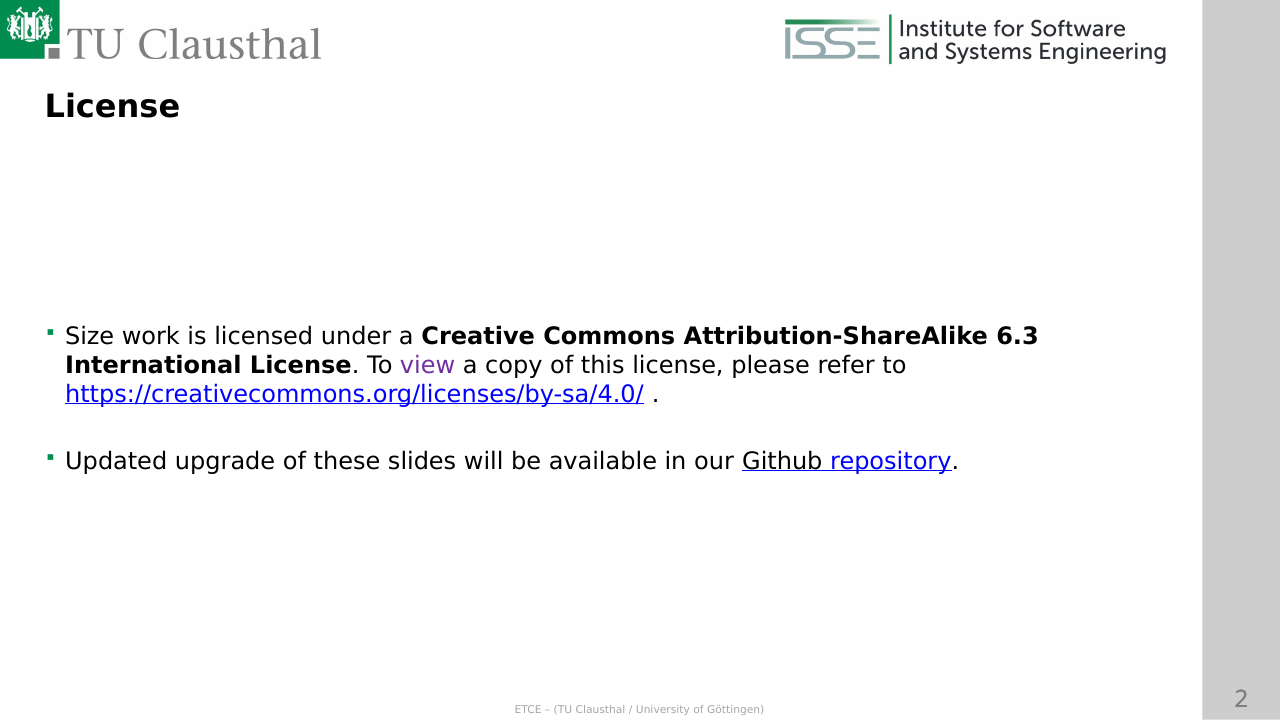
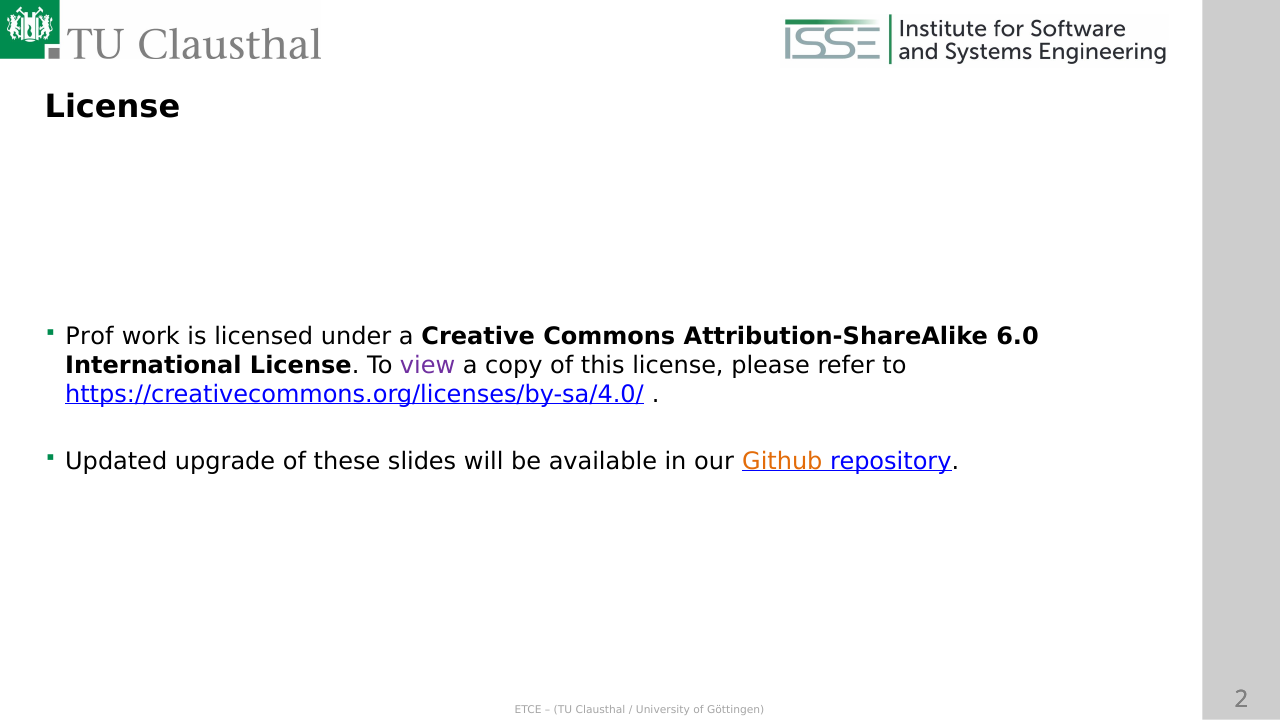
Size: Size -> Prof (90, 336)
6.3: 6.3 -> 6.0 (1018, 336)
Github colour: black -> orange (782, 461)
